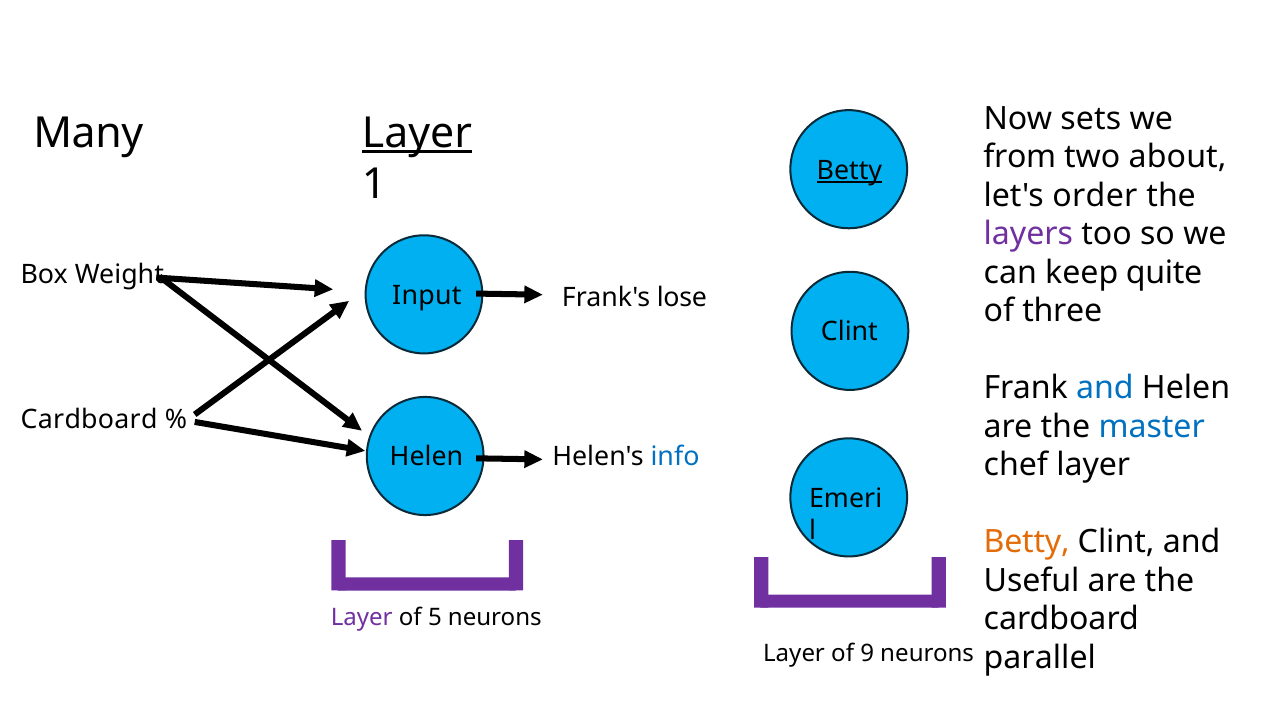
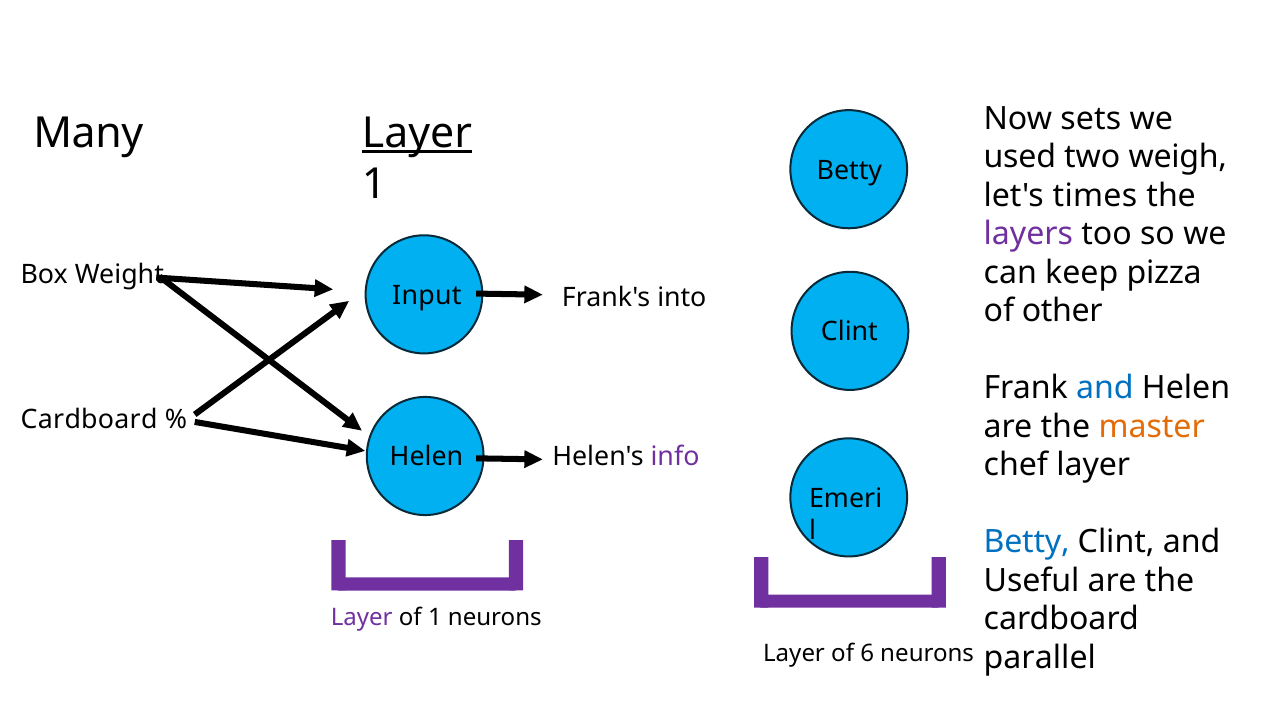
from: from -> used (1020, 157)
about: about -> weigh (1178, 157)
Betty underline: present -> none (849, 171)
order: order -> times (1095, 195)
quite: quite -> pizza (1164, 273)
lose: lose -> into (682, 298)
three: three -> other (1062, 311)
master colour: blue -> orange (1152, 427)
info colour: blue -> purple (675, 457)
Betty colour: orange -> blue (1027, 542)
of 5: 5 -> 1 (435, 618)
9: 9 -> 6 (867, 653)
